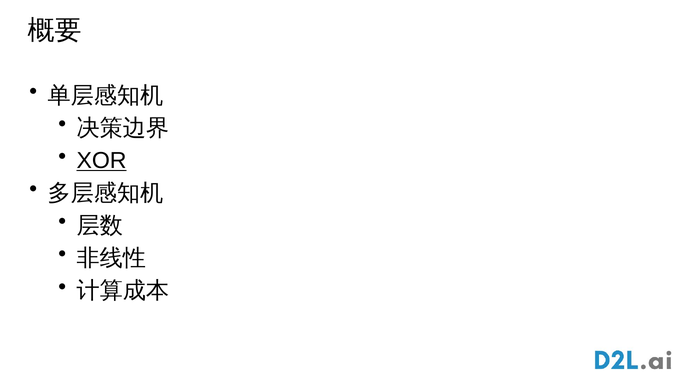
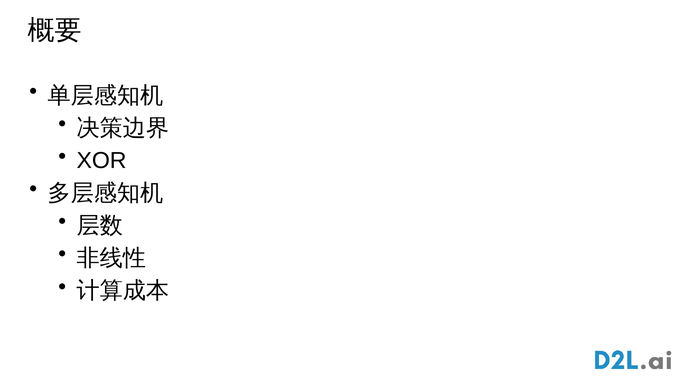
XOR underline: present -> none (102, 161)
